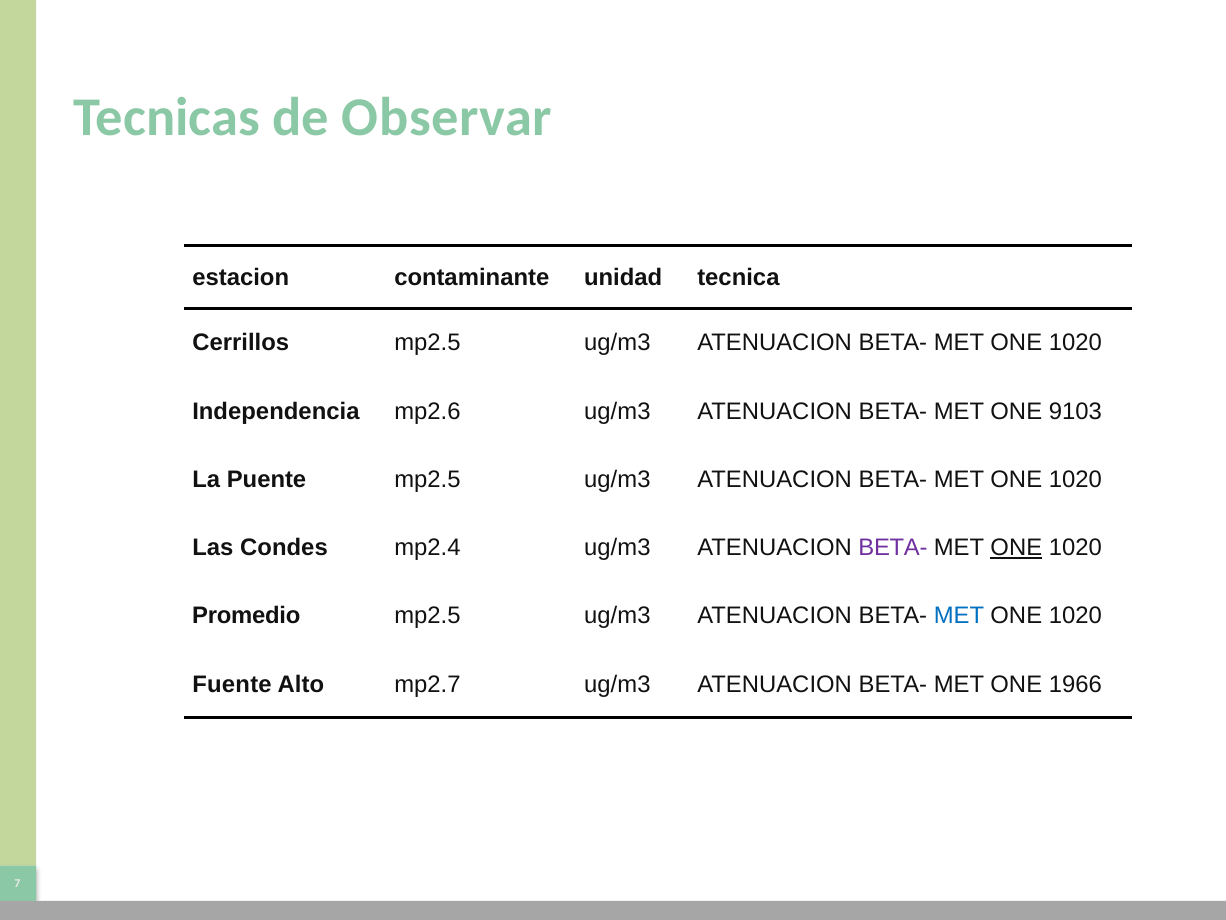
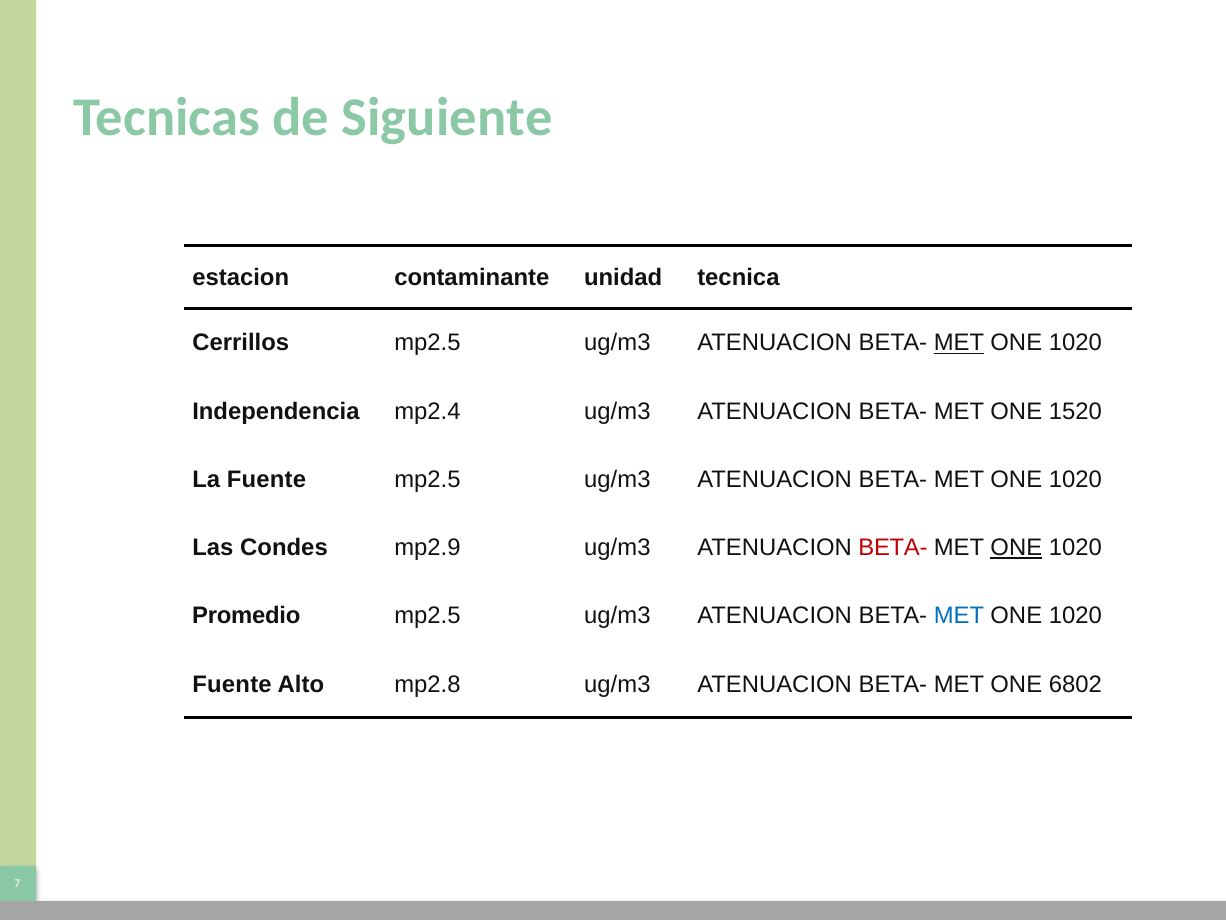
Observar: Observar -> Siguiente (447, 117)
MET underline: none -> present (959, 343)
mp2.6: mp2.6 -> mp2.4 (427, 411)
9103: 9103 -> 1520 (1075, 411)
La Puente: Puente -> Fuente (266, 479)
mp2.4: mp2.4 -> mp2.9 (427, 547)
BETA- colour: purple -> red (893, 547)
mp2.7: mp2.7 -> mp2.8 (427, 684)
1966: 1966 -> 6802 (1075, 684)
